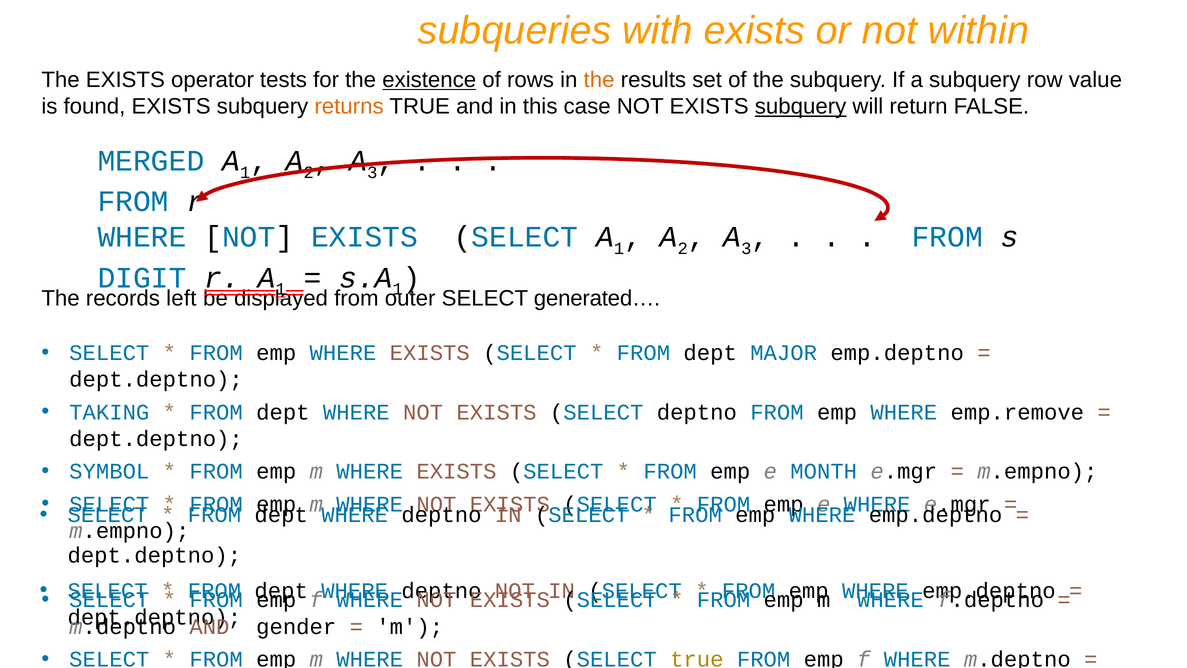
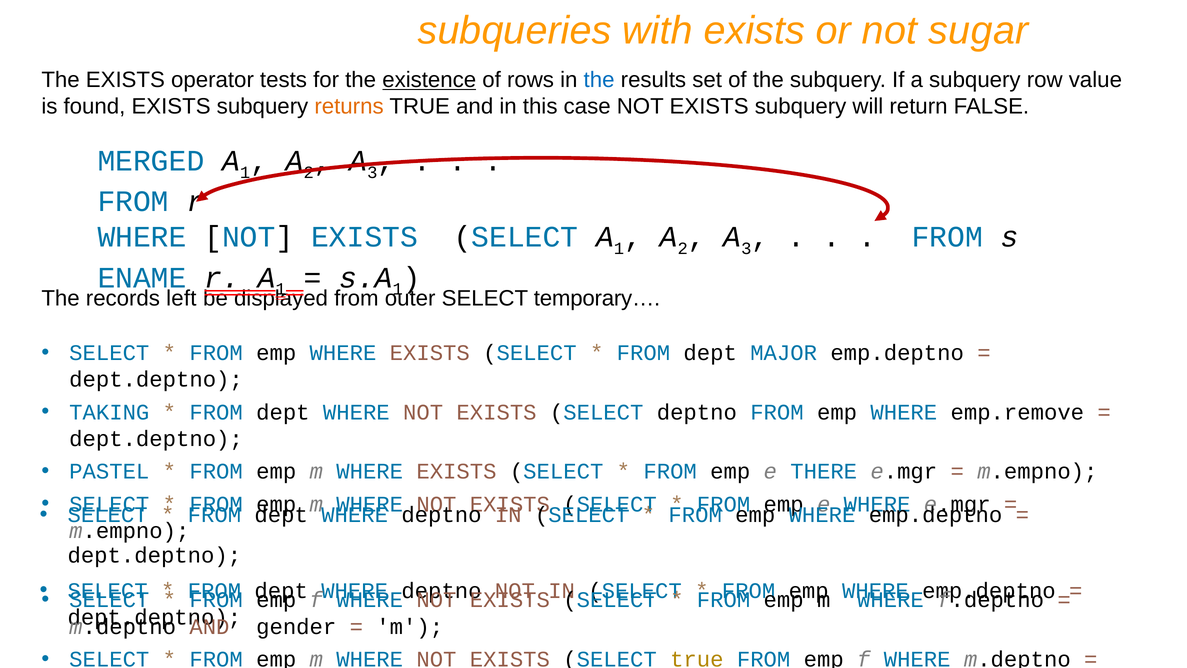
within: within -> sugar (978, 31)
the colour: orange -> blue (599, 80)
subquery underline: present -> none (801, 107)
DIGIT: DIGIT -> ENAME (142, 278)
generated…: generated… -> temporary… (597, 298)
SYMBOL: SYMBOL -> PASTEL (109, 471)
MONTH: MONTH -> THERE (824, 471)
